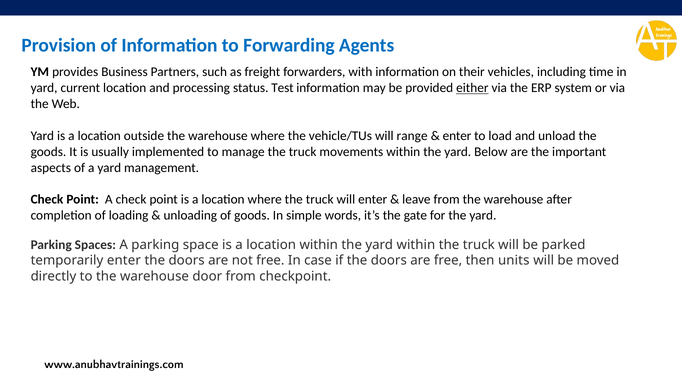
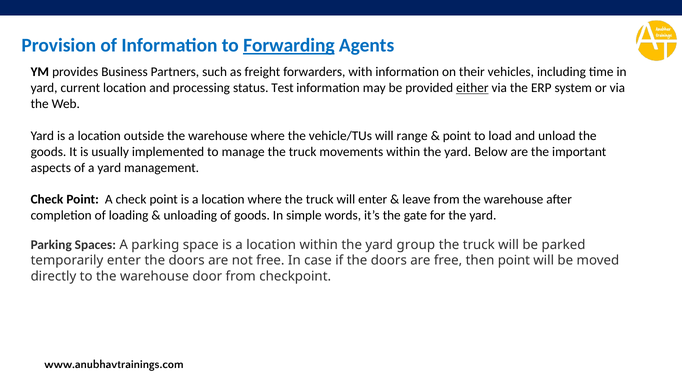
Forwarding underline: none -> present (289, 45)
enter: enter -> point (457, 136)
yard within: within -> group (416, 244)
then units: units -> point (514, 260)
